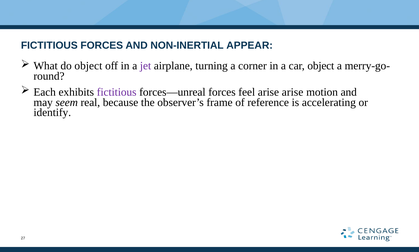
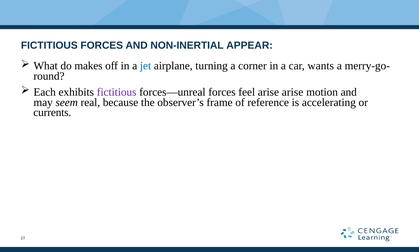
do object: object -> makes (88, 66)
jet colour: purple -> blue (146, 66)
car object: object -> wants (321, 66)
identify: identify -> currents (52, 112)
